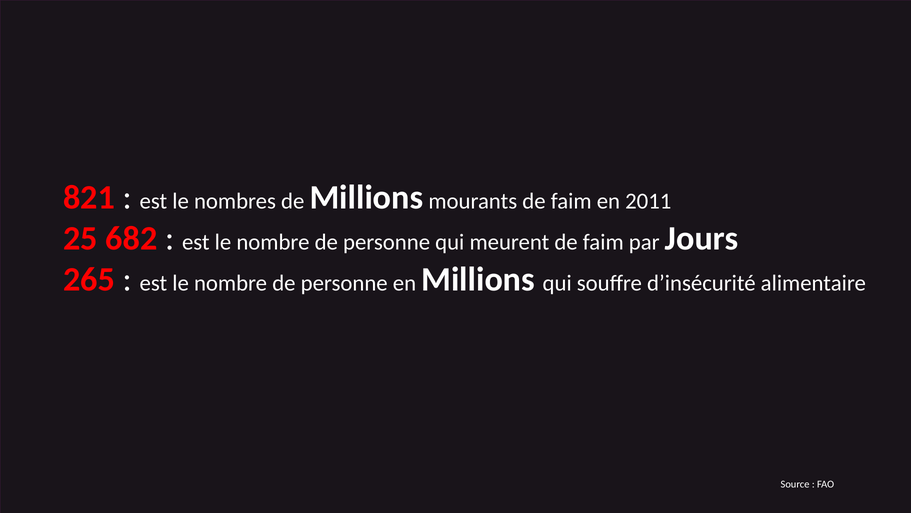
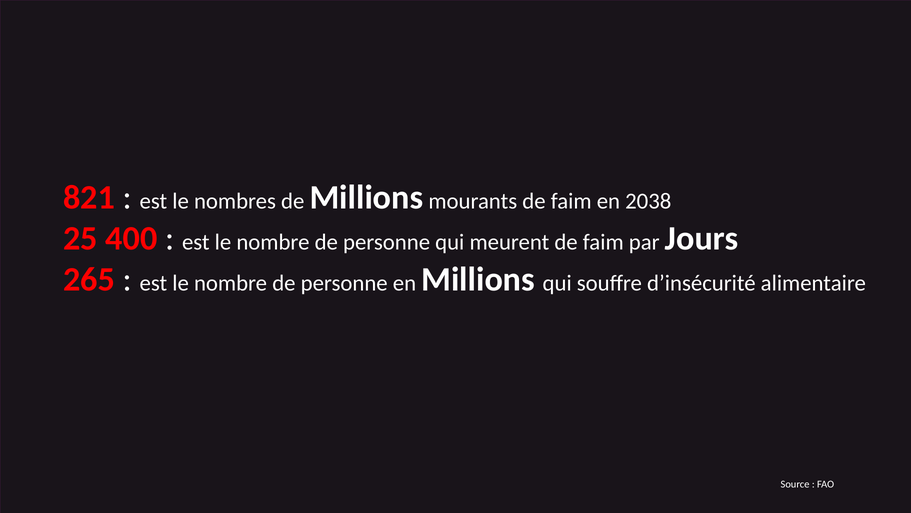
2011: 2011 -> 2038 (648, 201)
682: 682 -> 400 (131, 238)
